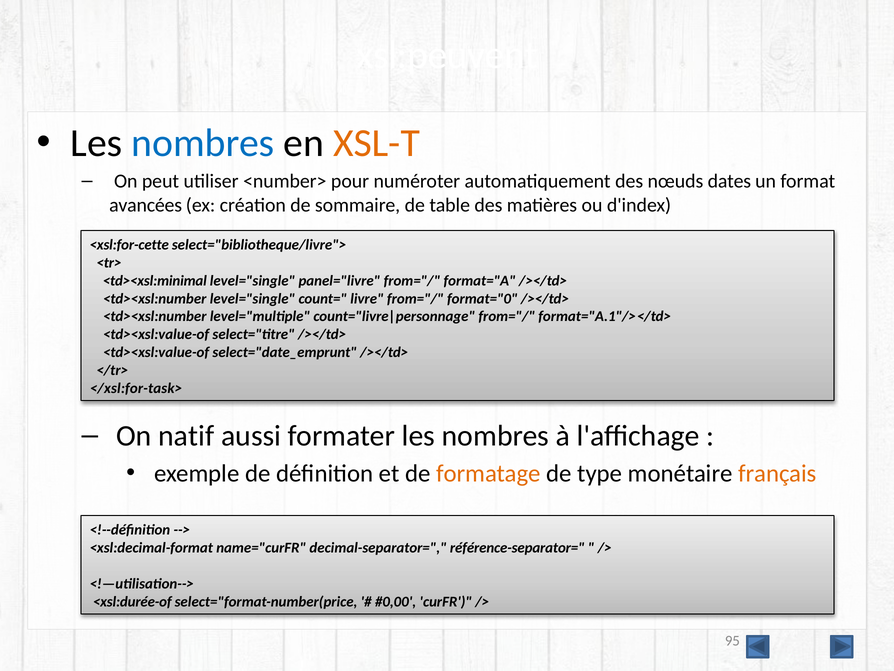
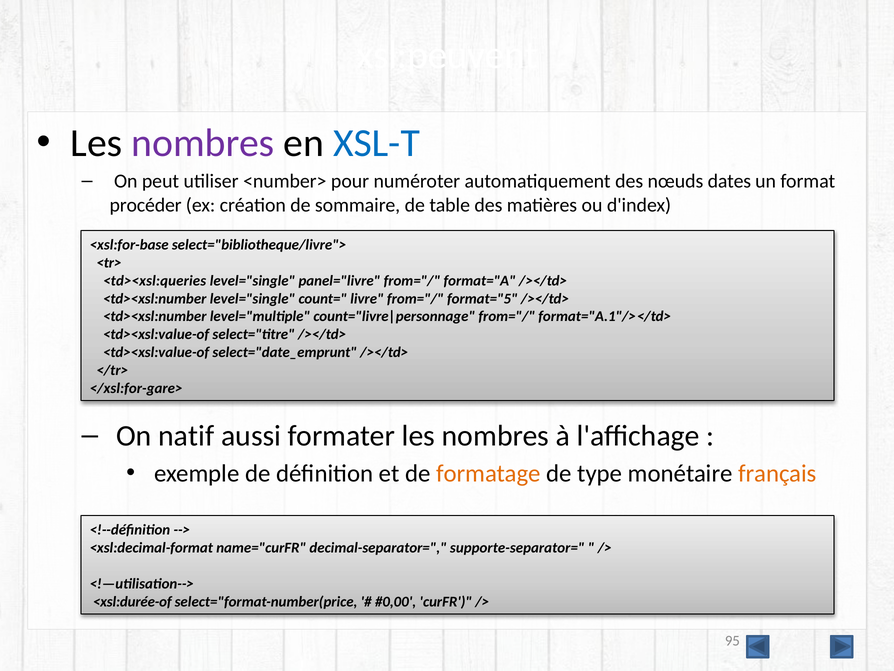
nombres colour: blue -> purple (203, 143)
XSL-T colour: orange -> blue (377, 143)
avancées: avancées -> procéder (146, 205)
<xsl:for-cette: <xsl:for-cette -> <xsl:for-base (129, 245)
<td><xsl:minimal: <td><xsl:minimal -> <td><xsl:queries (155, 281)
format="0: format="0 -> format="5 (482, 298)
</xsl:for-task>: </xsl:for-task> -> </xsl:for-gare> (136, 388)
référence-separator=: référence-separator= -> supporte-separator= (517, 548)
